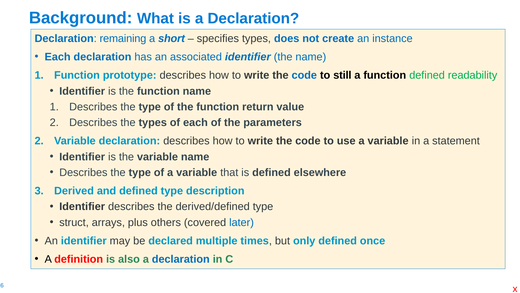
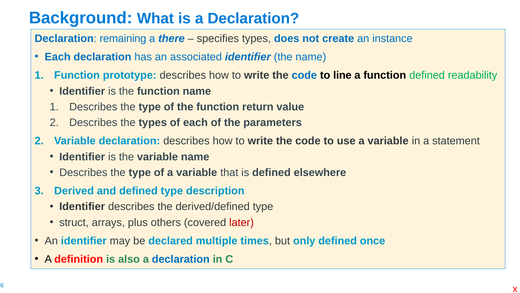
short: short -> there (172, 38)
still: still -> line (342, 75)
later colour: blue -> red (242, 222)
